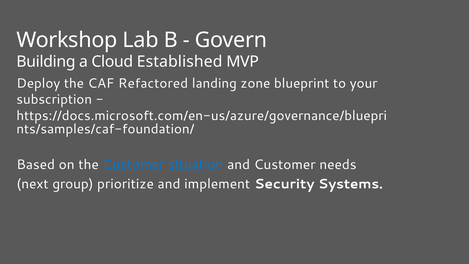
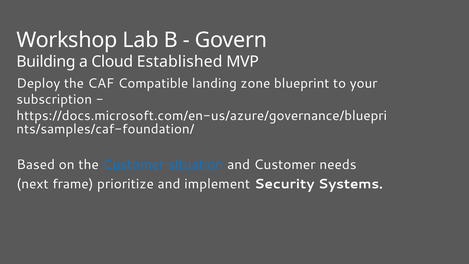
Refactored: Refactored -> Compatible (153, 83)
group: group -> frame (73, 184)
